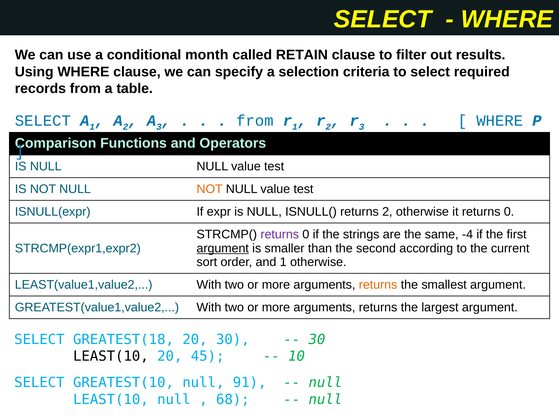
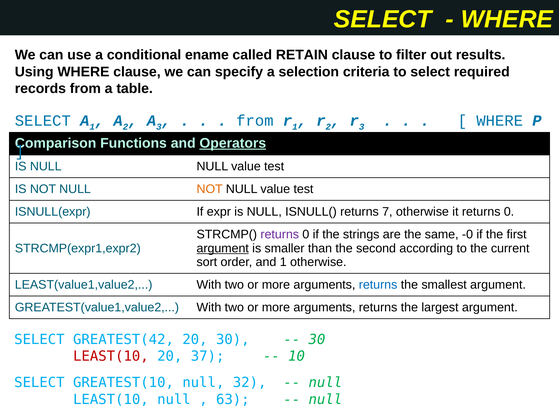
month: month -> ename (207, 55)
Operators underline: none -> present (233, 143)
returns 2: 2 -> 7 (387, 212)
-4: -4 -> -0 (468, 235)
returns colour: orange -> blue (378, 285)
GREATEST(18: GREATEST(18 -> GREATEST(42 (123, 340)
LEAST(10 colour: black -> red (111, 356)
45: 45 -> 37 (208, 356)
91: 91 -> 32 (250, 383)
68: 68 -> 63 (233, 400)
